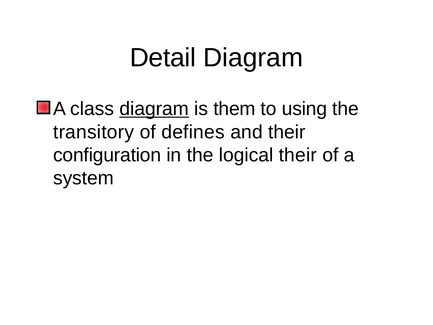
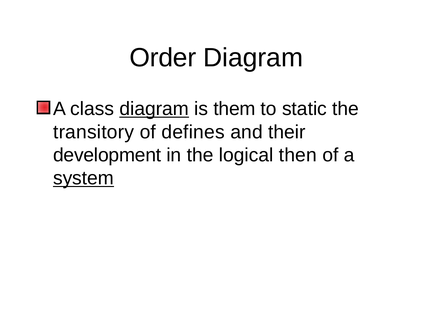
Detail: Detail -> Order (163, 58)
using: using -> static (304, 109)
configuration: configuration -> development (107, 155)
logical their: their -> then (298, 155)
system underline: none -> present (84, 178)
